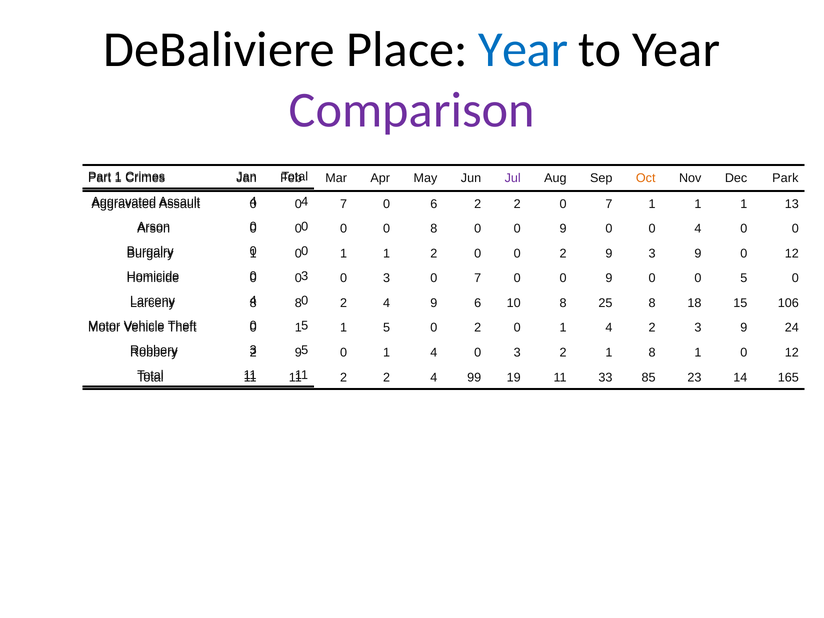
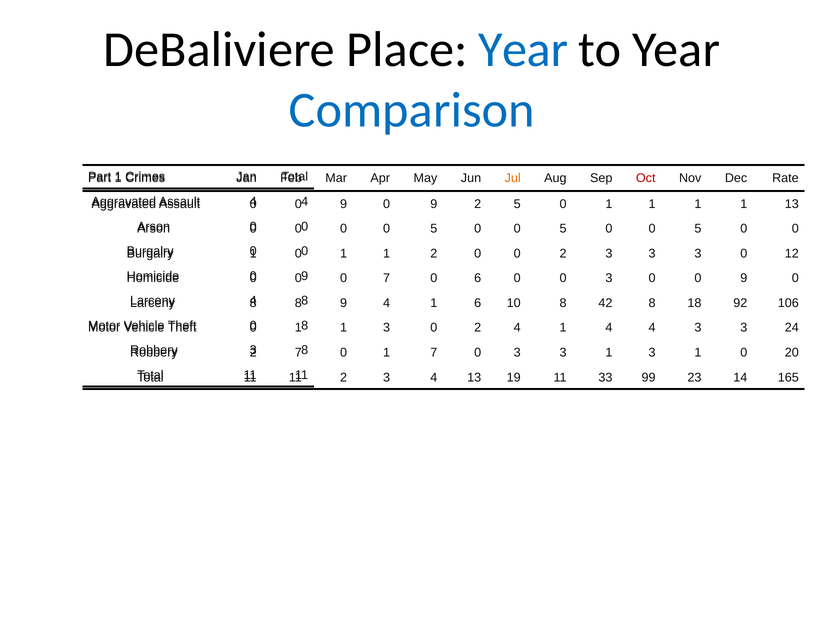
Comparison colour: purple -> blue (412, 110)
Jul colour: purple -> orange (513, 178)
Oct colour: orange -> red (646, 178)
Park: Park -> Rate (785, 178)
7: 7 -> 9 (344, 204)
6: 6 -> 9 (434, 204)
2: 2 -> 5 (517, 204)
7: 7 -> 1 (609, 204)
0 0 0 8: 8 -> 5 (434, 229)
9: 9 -> 5 (563, 229)
4: 4 -> 5 (698, 229)
0 2 9: 9 -> 3 (609, 253)
9: 9 -> 3 (698, 253)
3: 3 -> 9 (305, 276)
0 0 3: 3 -> 7 (387, 278)
7: 7 -> 6 (478, 278)
9: 9 -> 3 (609, 278)
5: 5 -> 9 (744, 278)
0: 0 -> 8 (305, 301)
8 2: 2 -> 9 (344, 303)
9: 9 -> 1 (434, 303)
25: 25 -> 42 (605, 303)
15: 15 -> 92 (740, 303)
5: 5 -> 8 (305, 325)
1 1 5: 5 -> 3 (387, 328)
0 2 0: 0 -> 4 (517, 328)
1 4 2: 2 -> 4 (652, 328)
9: 9 -> 3 (744, 328)
5: 5 -> 8 (305, 350)
9: 9 -> 7 (298, 353)
4: 4 -> 7 (434, 353)
0 3 2: 2 -> 3 (563, 353)
8: 8 -> 3 (652, 353)
1 0 12: 12 -> 20 (792, 353)
2: 2 -> 3 (387, 377)
4 99: 99 -> 13 (474, 377)
85: 85 -> 99 (649, 377)
